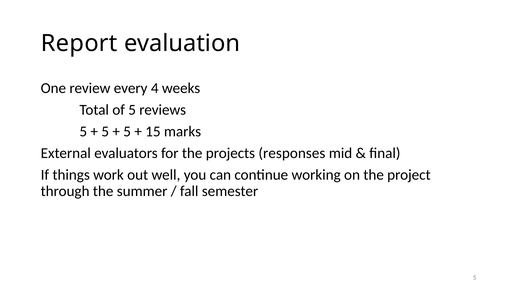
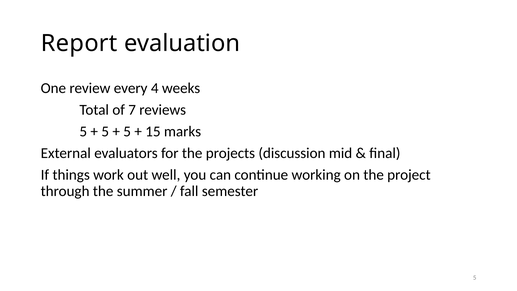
of 5: 5 -> 7 (132, 110)
responses: responses -> discussion (292, 153)
